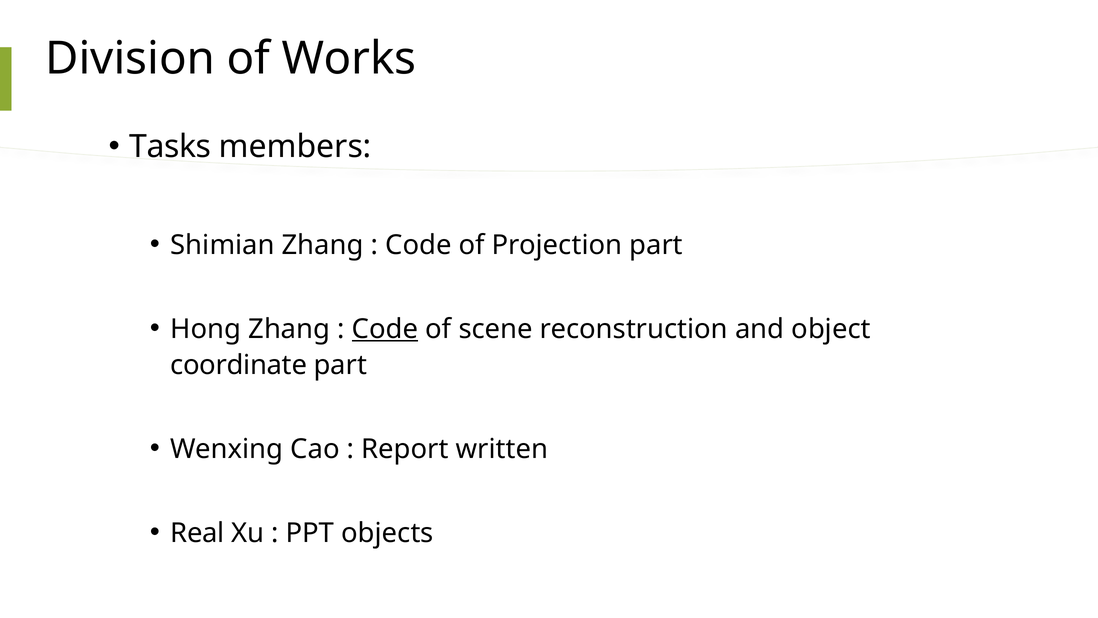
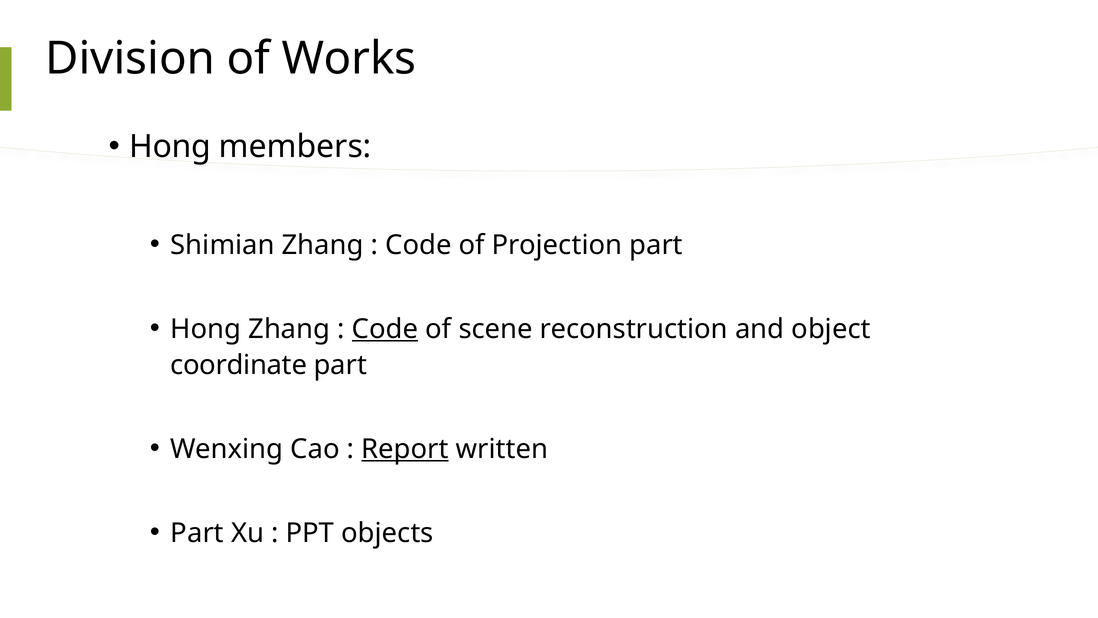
Tasks: Tasks -> Hong (170, 147)
Report underline: none -> present (405, 449)
Real: Real -> Part (197, 533)
